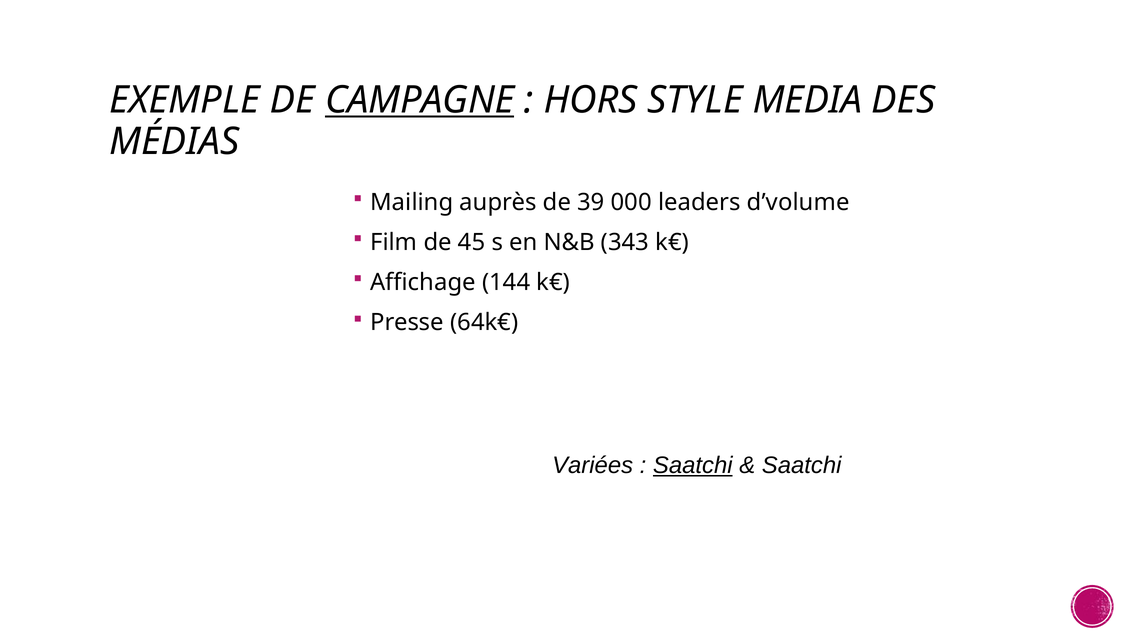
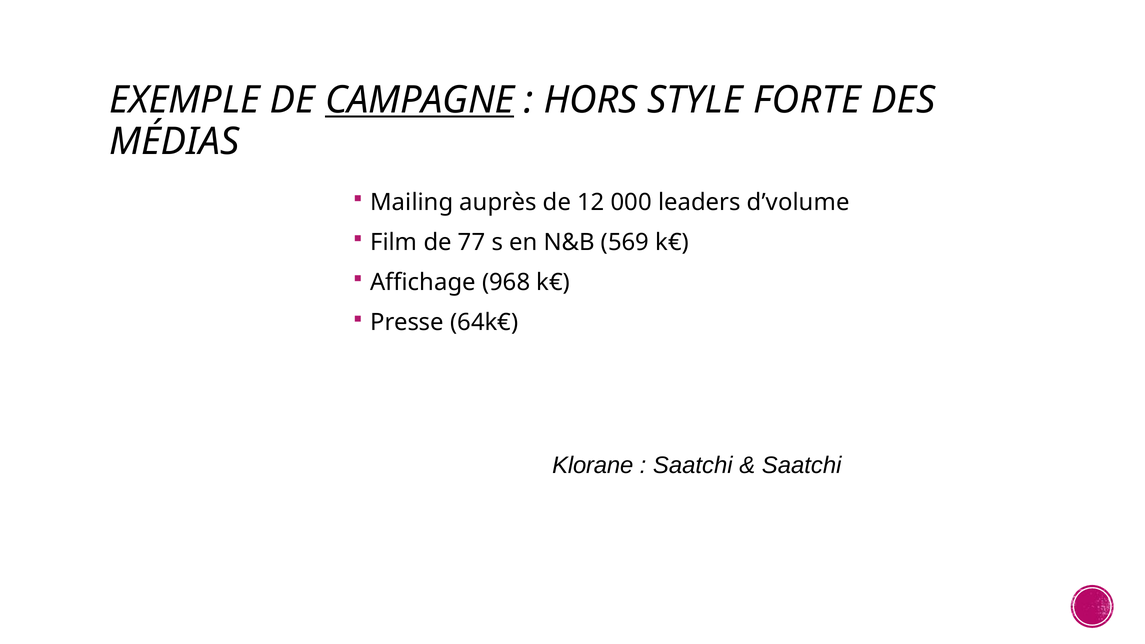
MEDIA: MEDIA -> FORTE (807, 100)
39: 39 -> 12 (591, 202)
45: 45 -> 77 (472, 242)
343: 343 -> 569 (625, 242)
144: 144 -> 968 (506, 283)
Variées: Variées -> Klorane (593, 465)
Saatchi underline: present -> none (693, 465)
